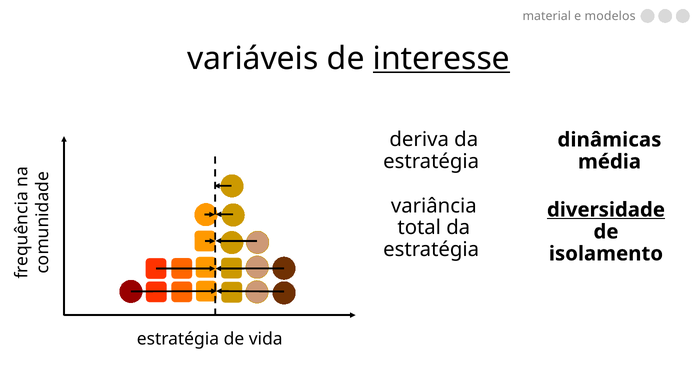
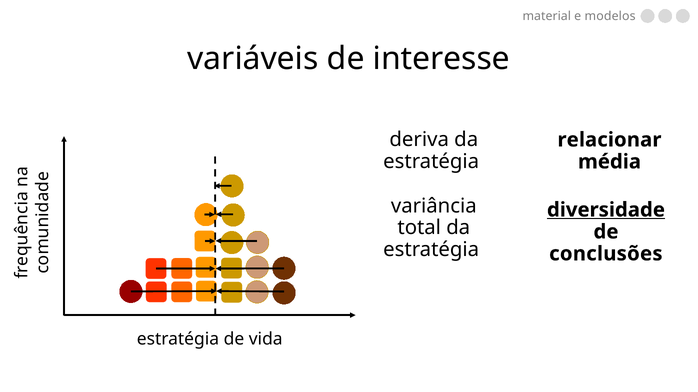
interesse underline: present -> none (441, 59)
dinâmicas: dinâmicas -> relacionar (609, 140)
isolamento: isolamento -> conclusões (606, 254)
